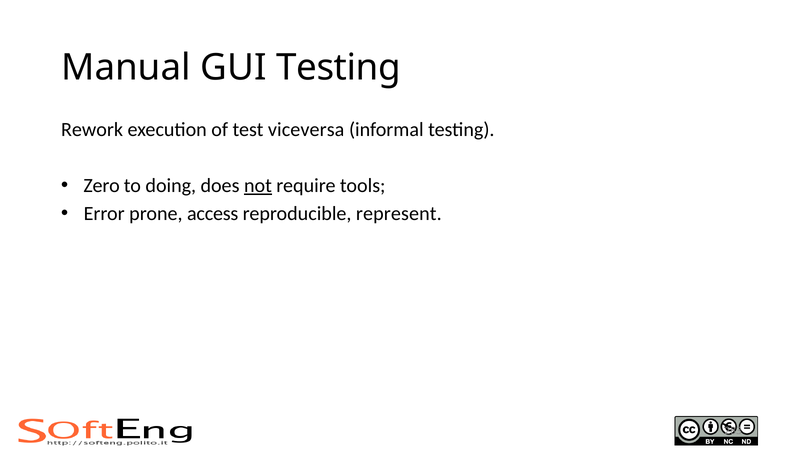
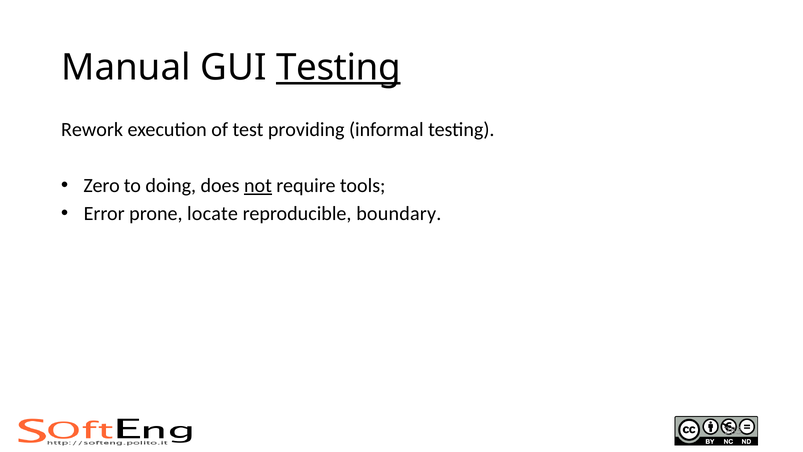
Testing underline: none -> present (338, 67)
viceversa: viceversa -> providing (306, 129)
access: access -> locate (213, 214)
represent: represent -> boundary (399, 214)
